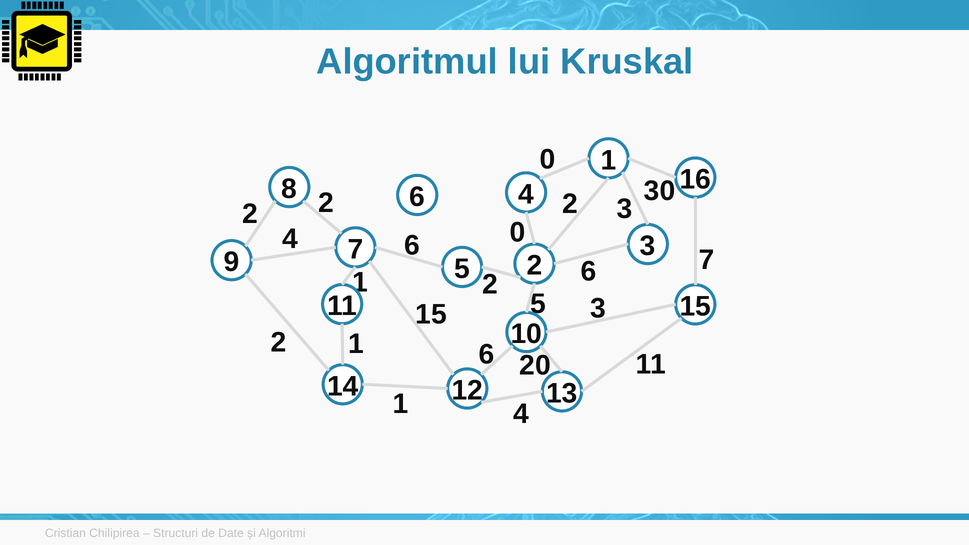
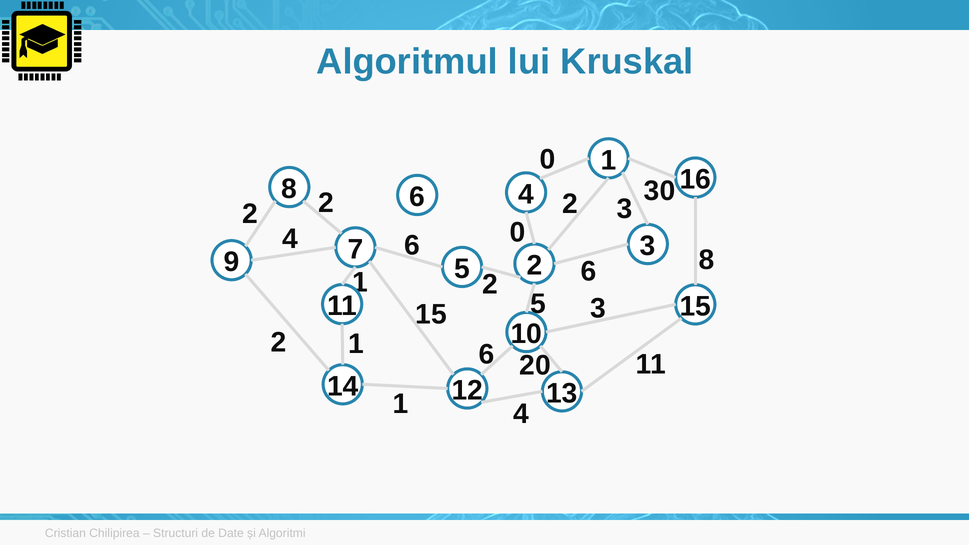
7: 7 -> 8 (707, 260)
